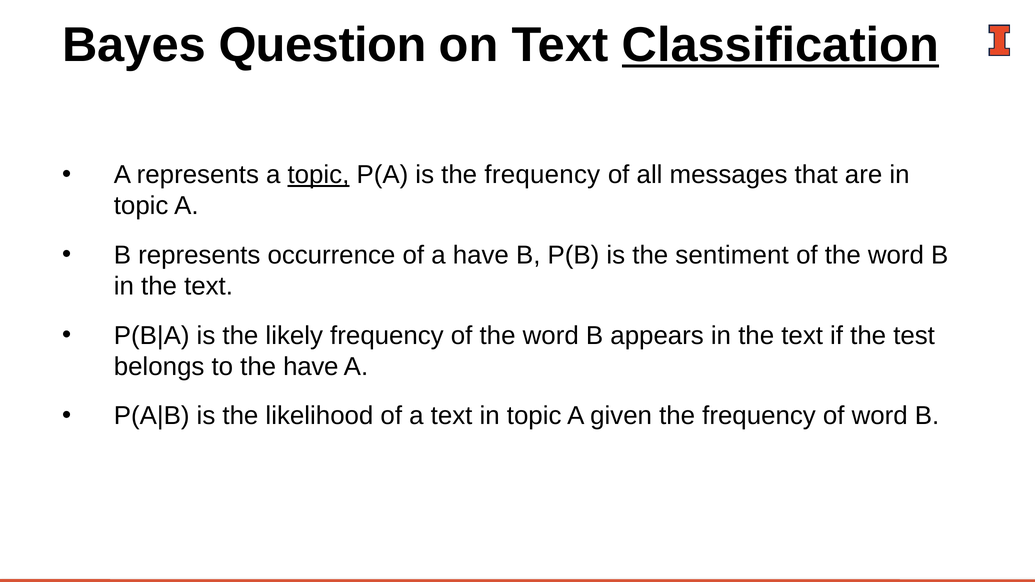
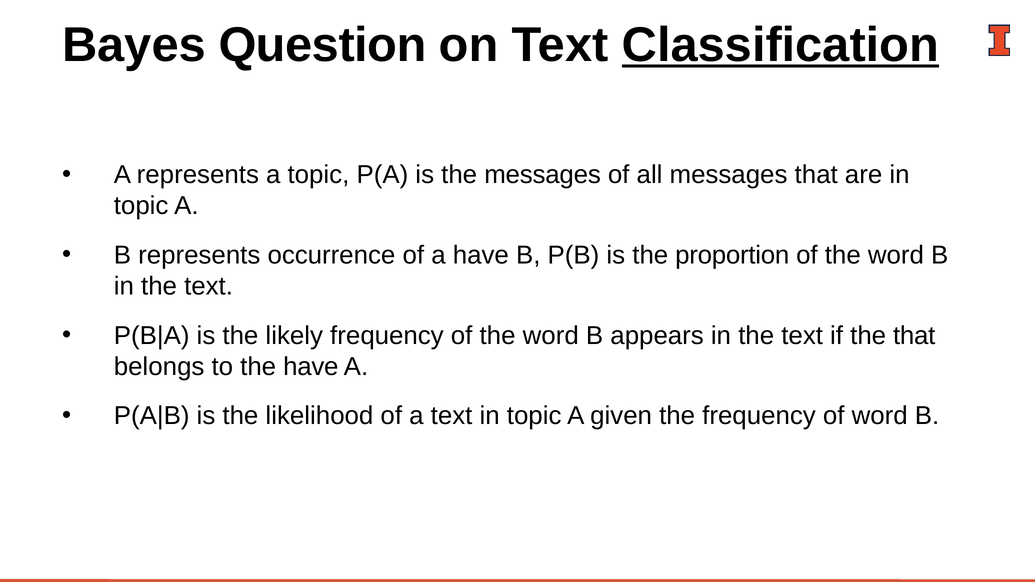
topic underline: present -> none (318, 175)
is the frequency: frequency -> messages (543, 175)
sentiment: sentiment -> proportion (732, 255)
the test: test -> that (914, 336)
